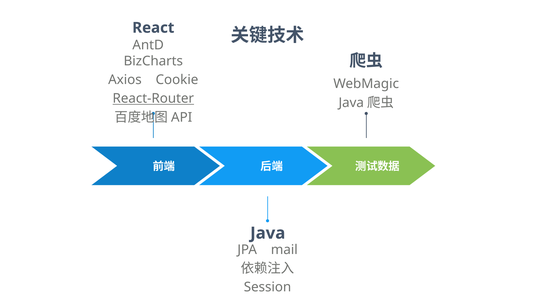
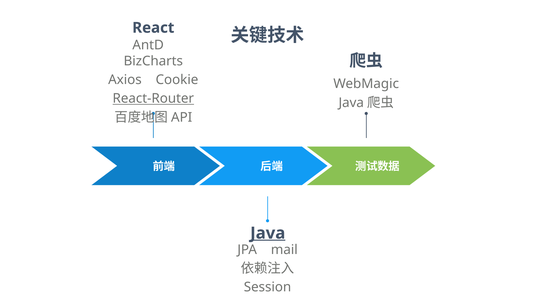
Java underline: none -> present (268, 233)
